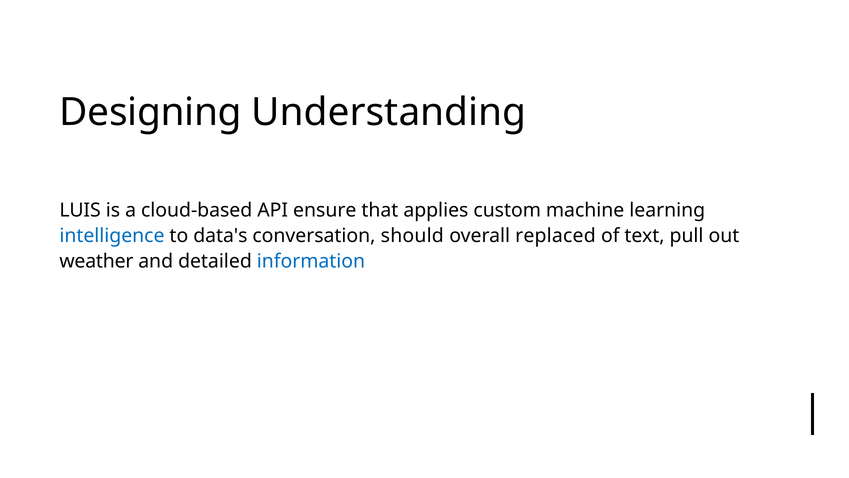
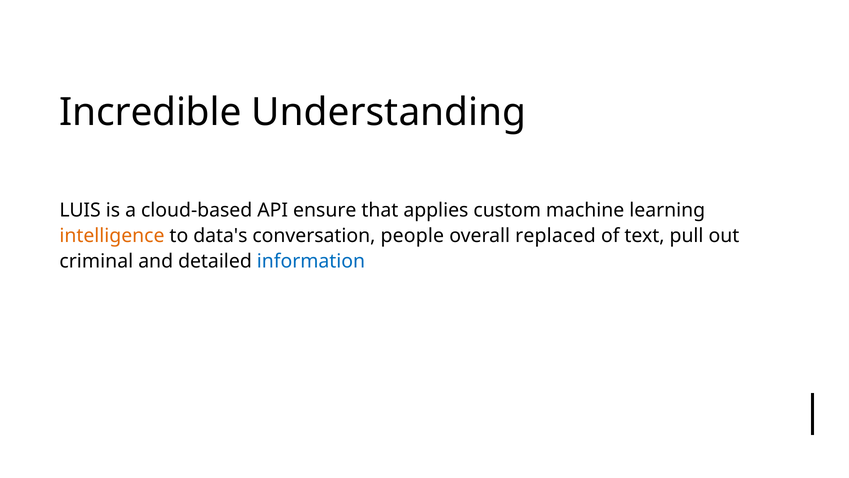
Designing: Designing -> Incredible (150, 112)
intelligence colour: blue -> orange (112, 236)
should: should -> people (412, 236)
weather: weather -> criminal (96, 261)
